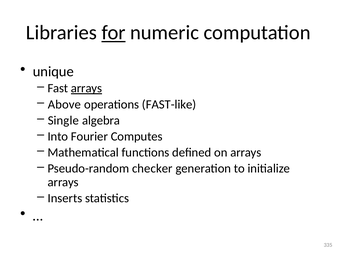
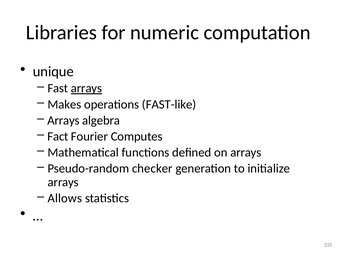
for underline: present -> none (114, 33)
Above: Above -> Makes (64, 104)
Single: Single -> Arrays (63, 120)
Into: Into -> Fact (58, 136)
Inserts: Inserts -> Allows (65, 198)
